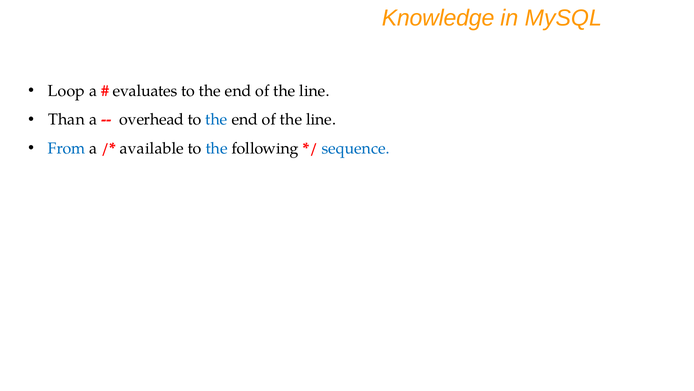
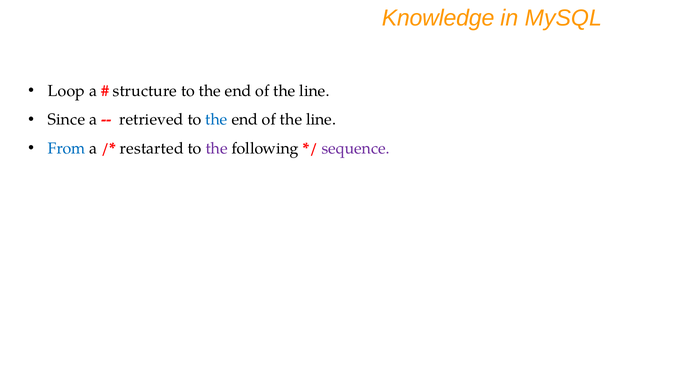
evaluates: evaluates -> structure (145, 91)
Than: Than -> Since (66, 119)
overhead: overhead -> retrieved (152, 119)
available: available -> restarted (152, 148)
the colour: blue -> purple (217, 148)
sequence colour: blue -> purple (356, 148)
